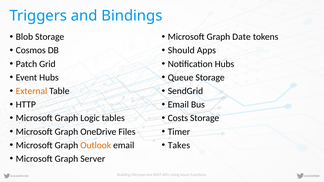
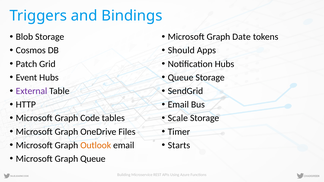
External colour: orange -> purple (31, 91)
Logic: Logic -> Code (90, 118)
Costs: Costs -> Scale (178, 118)
Takes: Takes -> Starts (179, 145)
Graph Server: Server -> Queue (93, 159)
